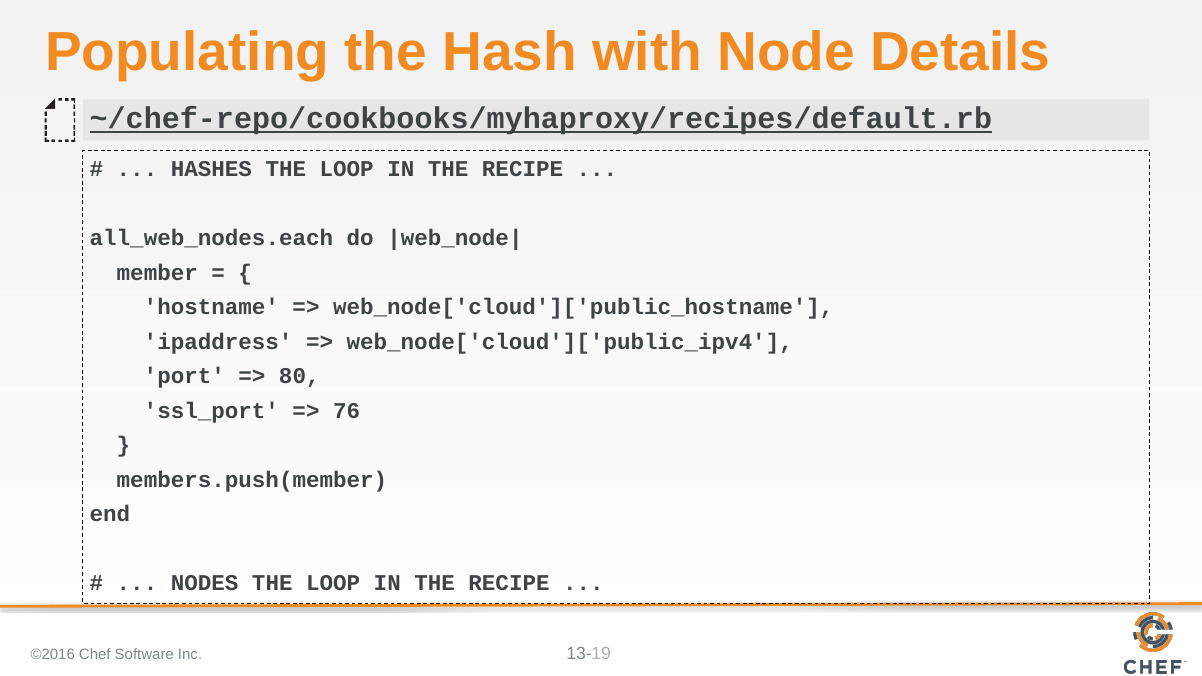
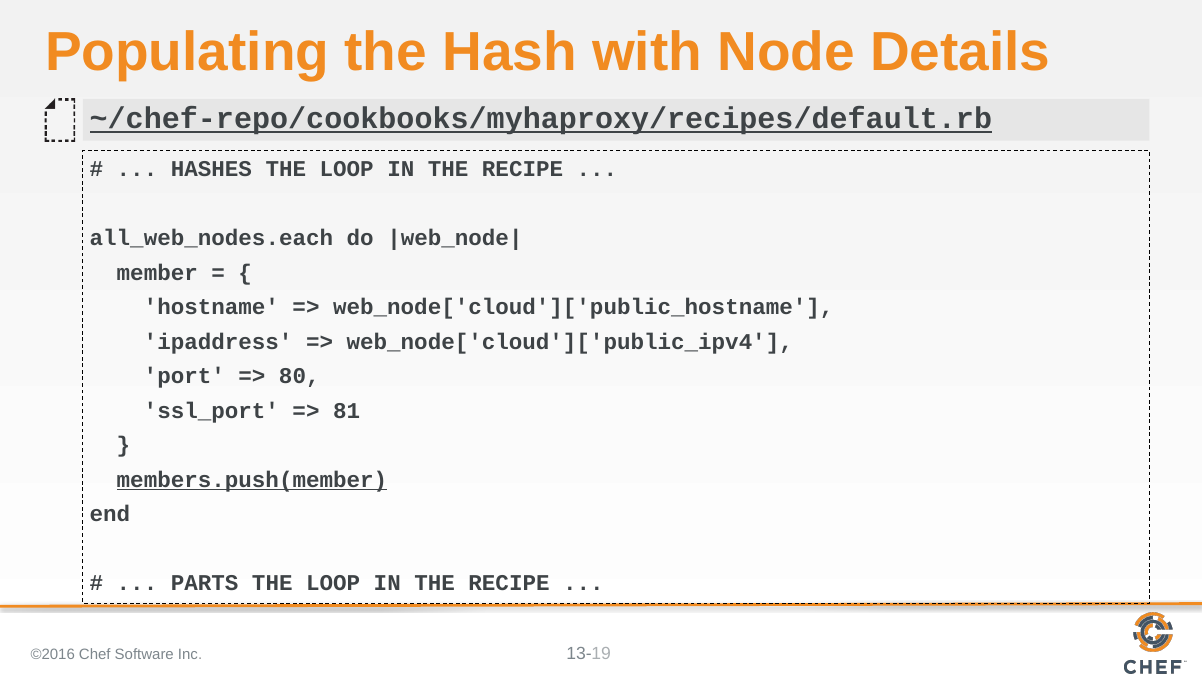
76: 76 -> 81 (347, 411)
members.push(member underline: none -> present (252, 480)
NODES: NODES -> PARTS (205, 584)
